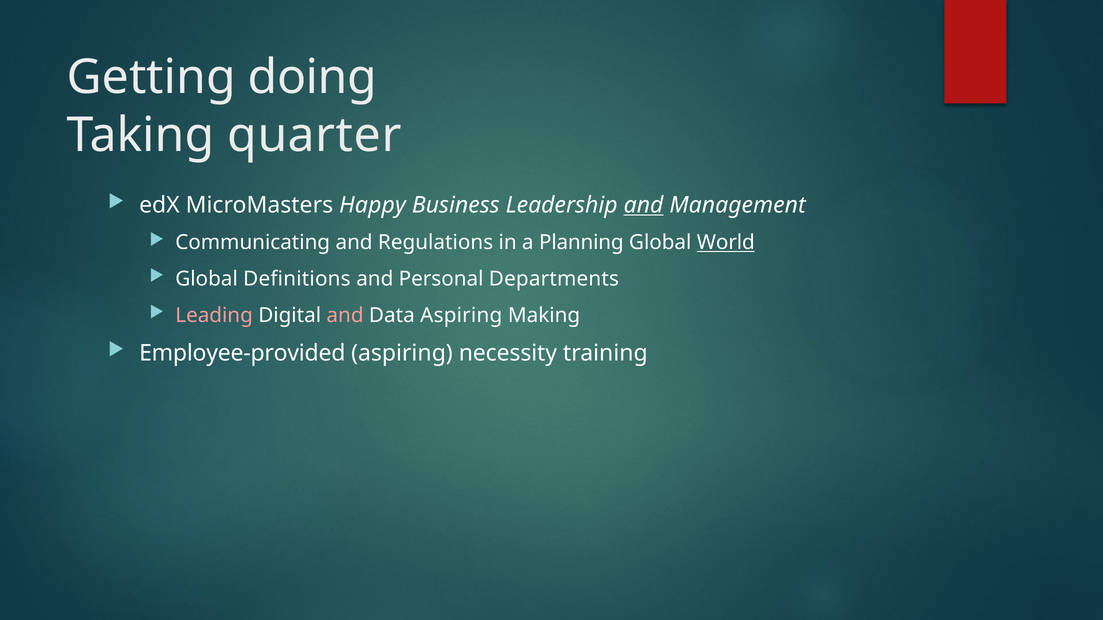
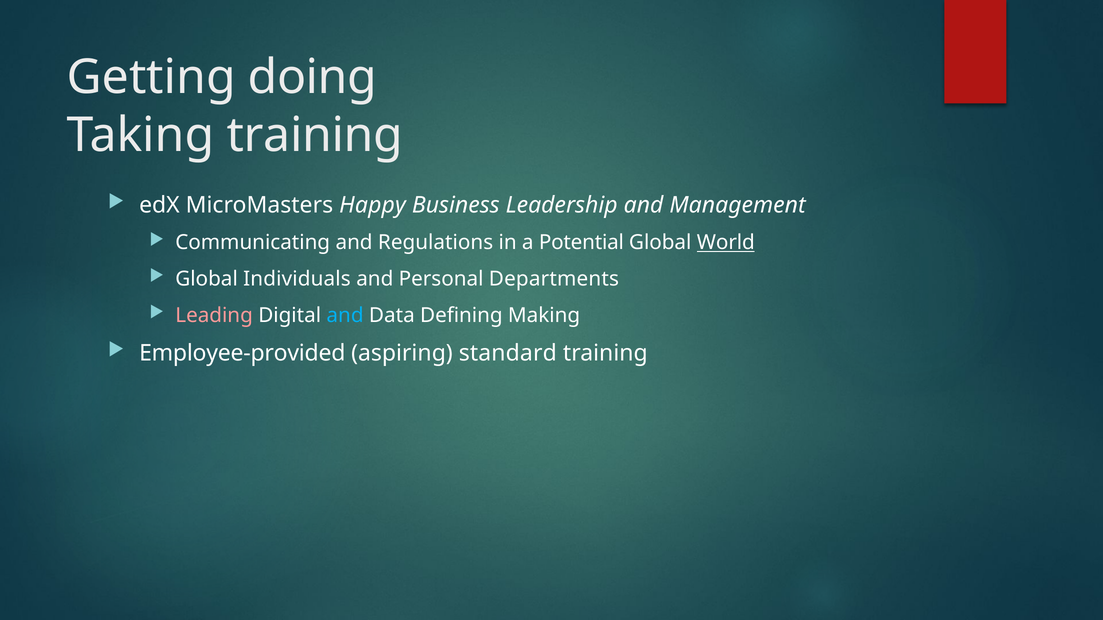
Taking quarter: quarter -> training (315, 135)
and underline: present -> none (644, 205)
Planning: Planning -> Potential (581, 243)
Definitions: Definitions -> Individuals (297, 279)
and colour: pink -> light blue (345, 315)
Data Aspiring: Aspiring -> Defining (461, 315)
necessity: necessity -> standard (508, 353)
